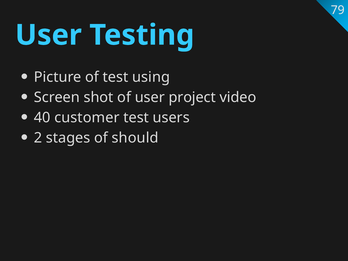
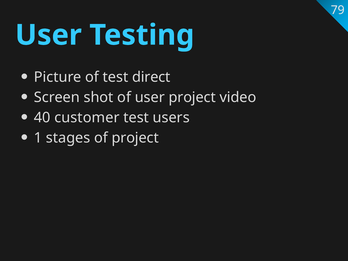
using: using -> direct (151, 77)
2: 2 -> 1 (38, 138)
of should: should -> project (135, 138)
